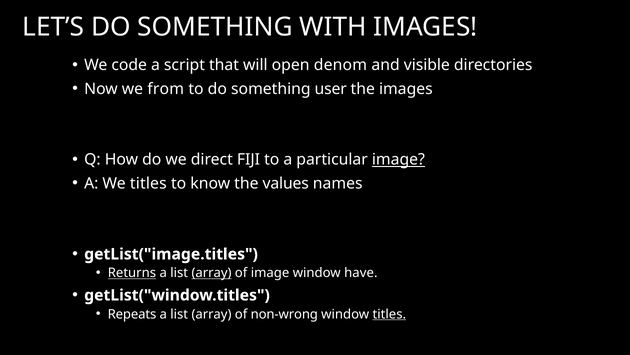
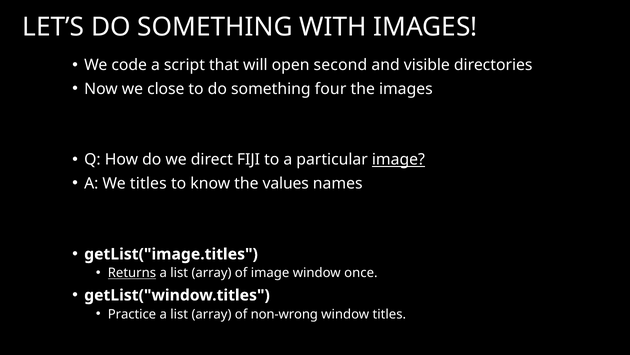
denom: denom -> second (340, 65)
from: from -> close (166, 89)
user: user -> four (331, 89)
array underline: present -> none (212, 273)
have: have -> once (361, 273)
Repeats: Repeats -> Practice (132, 314)
titles underline: present -> none (389, 314)
